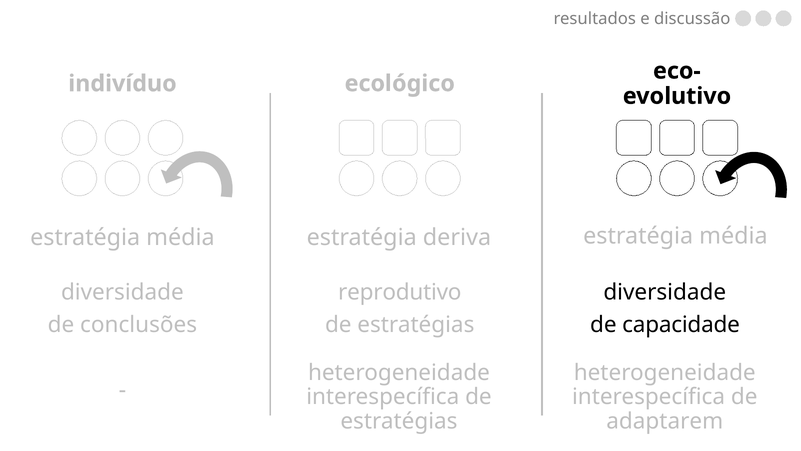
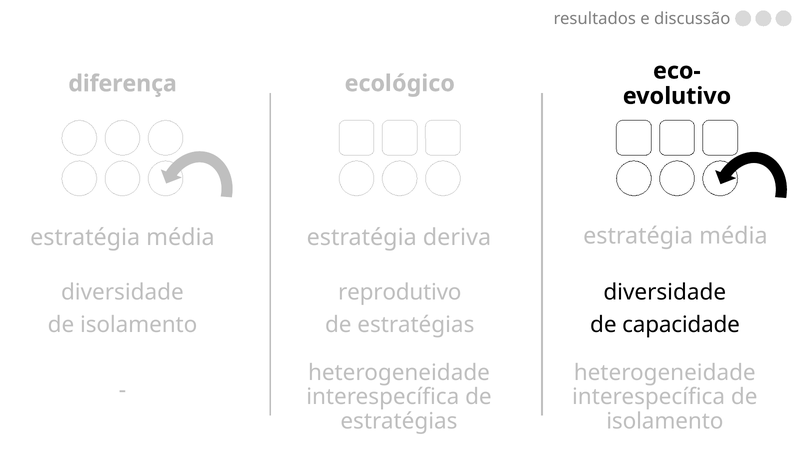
indivíduo: indivíduo -> diferença (123, 84)
conclusões: conclusões -> isolamento (139, 324)
adaptarem: adaptarem -> isolamento (665, 421)
